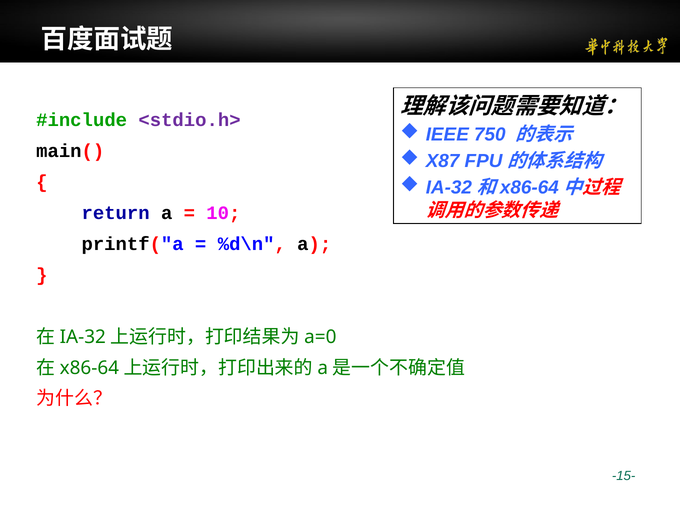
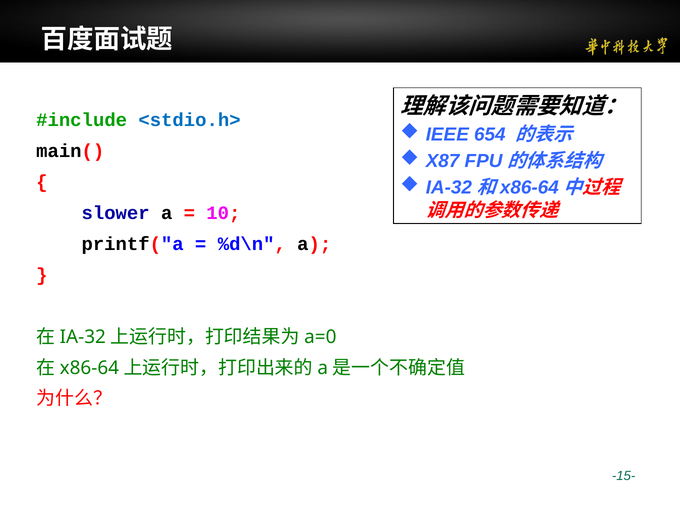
<stdio.h> colour: purple -> blue (190, 120)
750: 750 -> 654 (490, 135)
return: return -> slower (116, 213)
